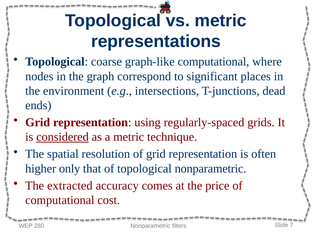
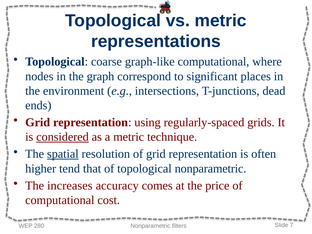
spatial underline: none -> present (63, 154)
only: only -> tend (70, 169)
extracted: extracted -> increases (70, 186)
